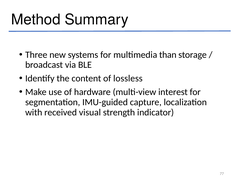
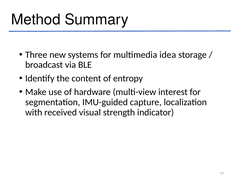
than: than -> idea (168, 55)
lossless: lossless -> entropy (128, 79)
